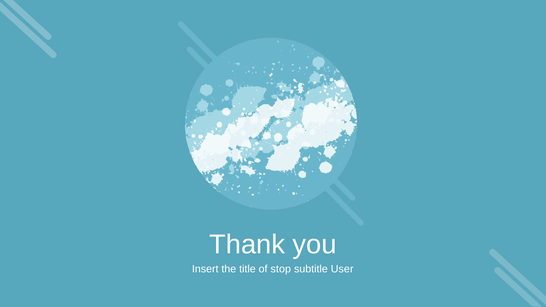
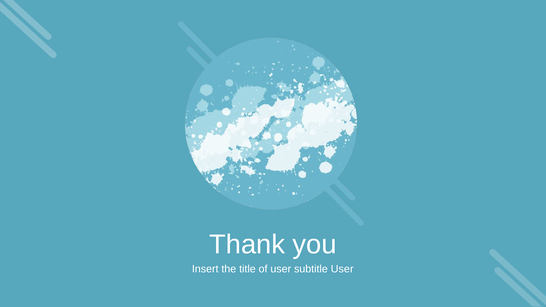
of stop: stop -> user (281, 269)
